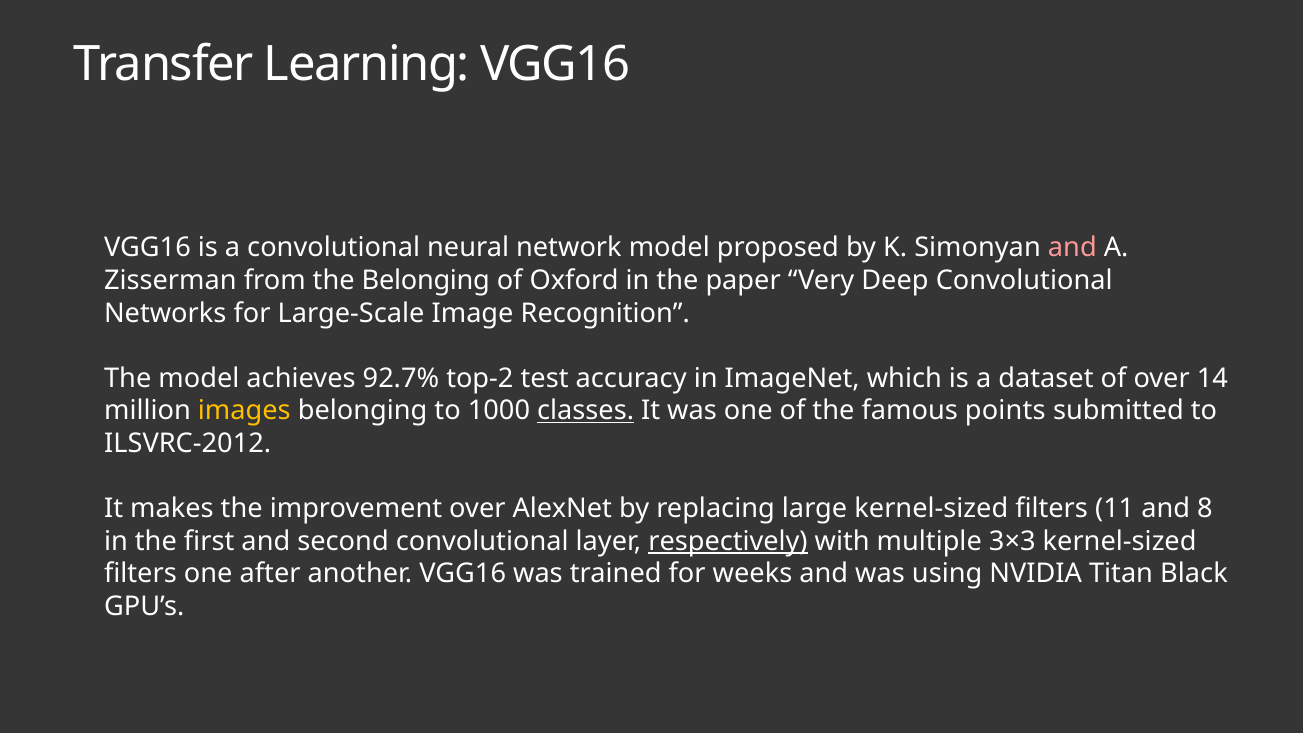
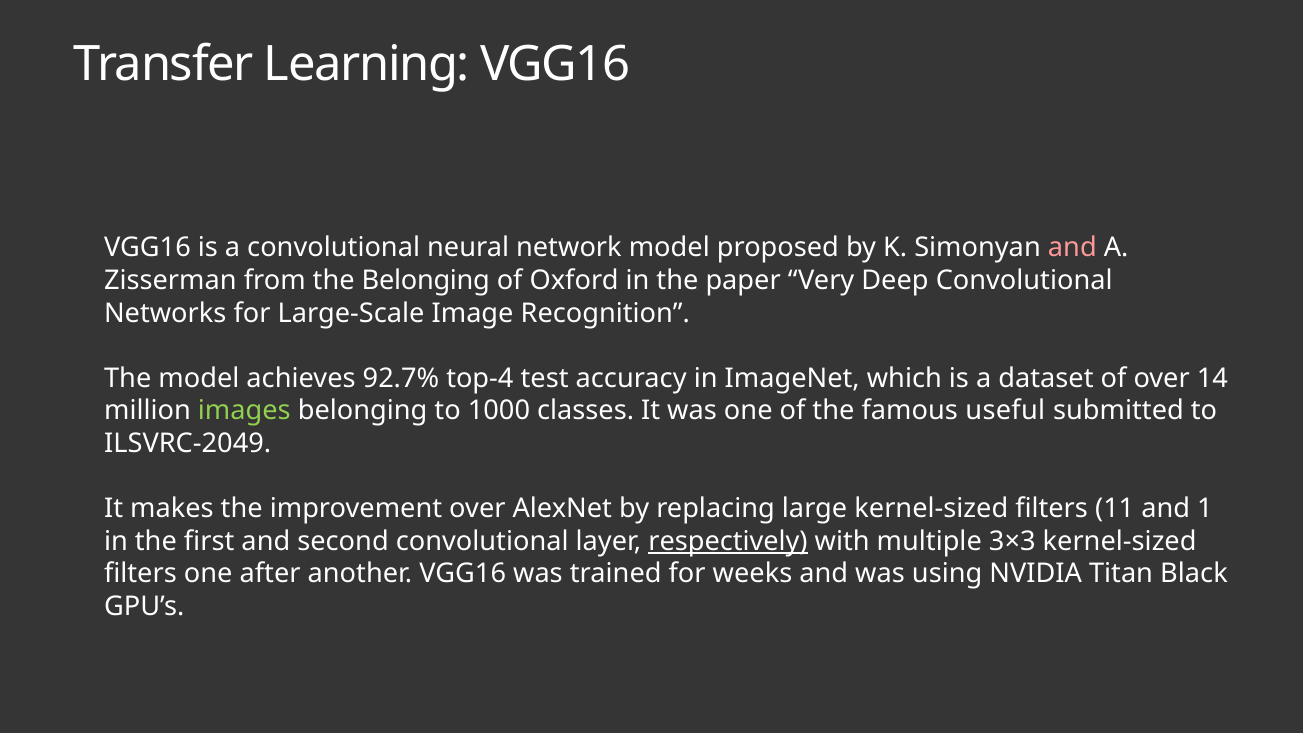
top-2: top-2 -> top-4 (480, 378)
images colour: yellow -> light green (244, 411)
classes underline: present -> none (586, 411)
points: points -> useful (1005, 411)
ILSVRC-2012: ILSVRC-2012 -> ILSVRC-2049 (188, 444)
8: 8 -> 1 (1205, 509)
